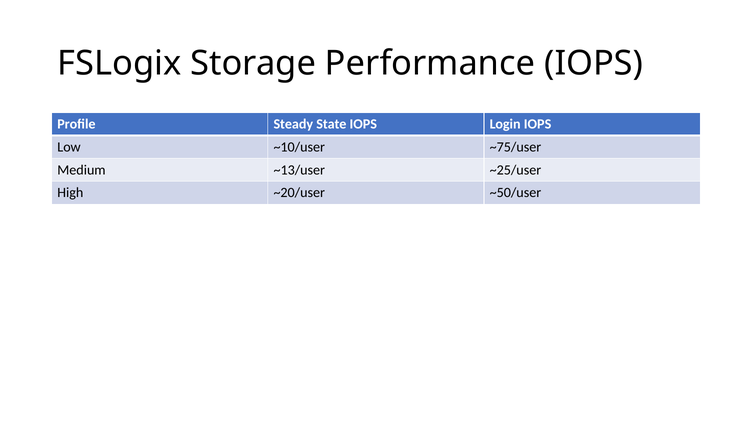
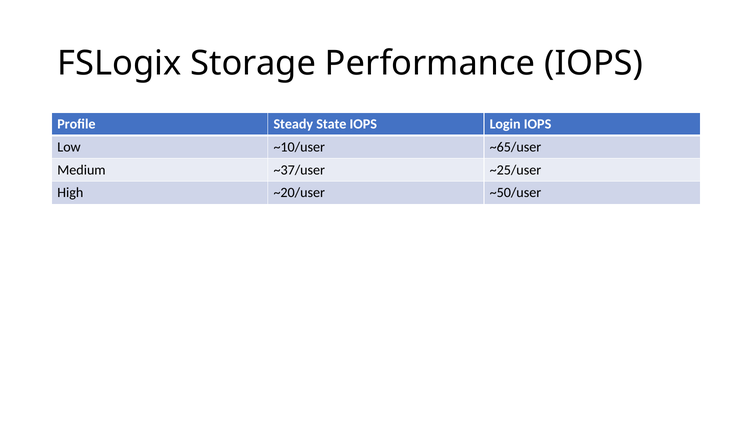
~75/user: ~75/user -> ~65/user (515, 147)
~13/user: ~13/user -> ~37/user (299, 170)
